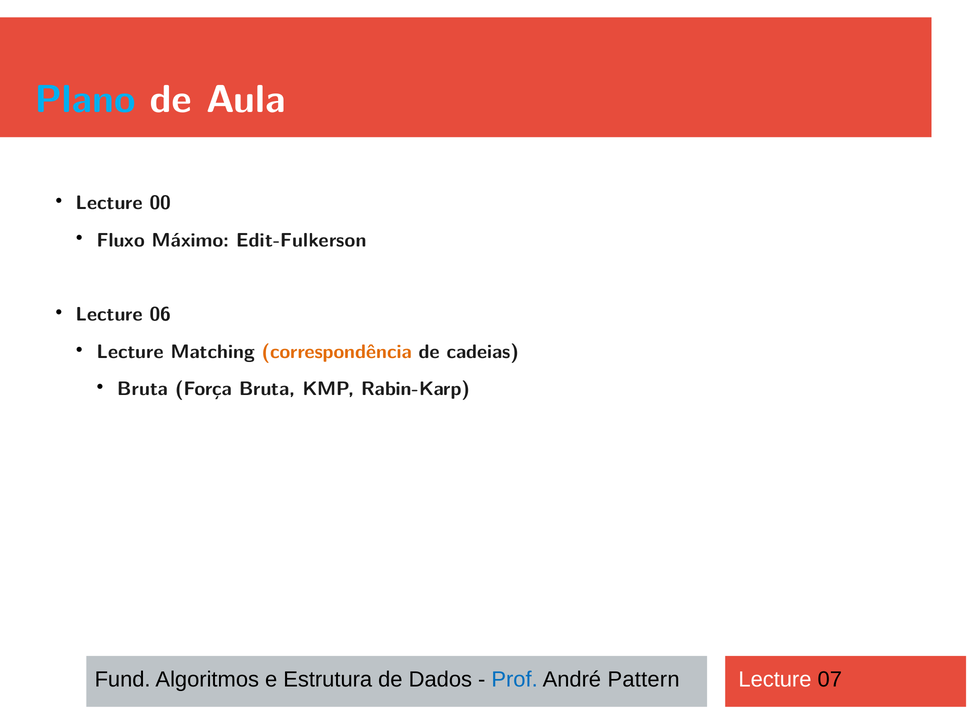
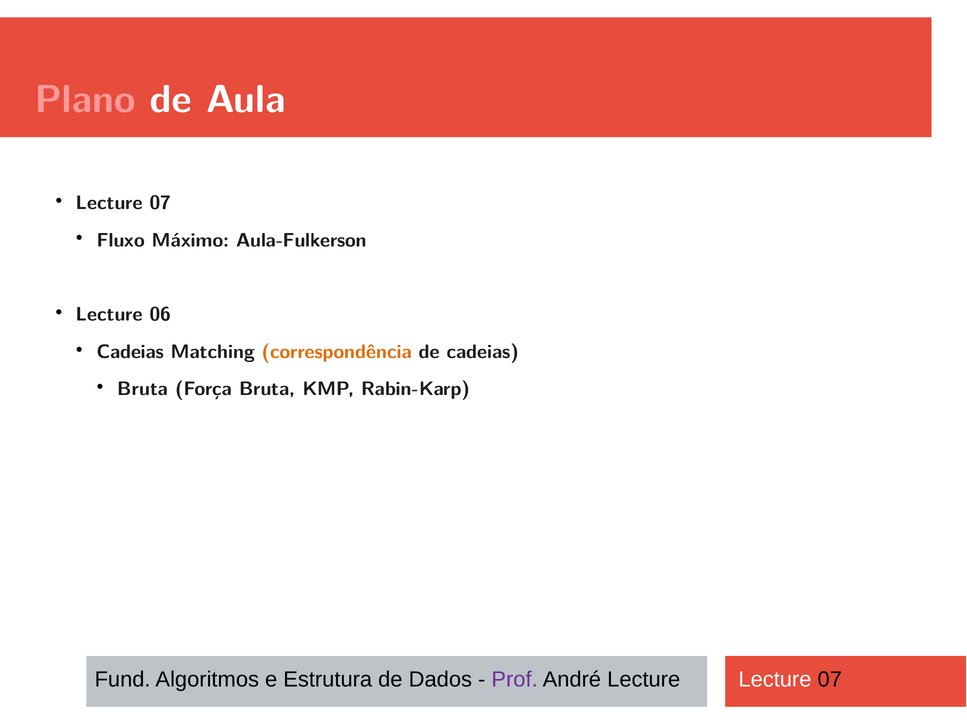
Plano colour: light blue -> pink (85, 99)
00: 00 -> 07 (160, 203)
Edit-Fulkerson: Edit-Fulkerson -> Aula-Fulkerson (302, 240)
Lecture: Lecture -> Cadeias (130, 352)
Prof colour: blue -> purple (515, 680)
André Pattern: Pattern -> Lecture (644, 680)
